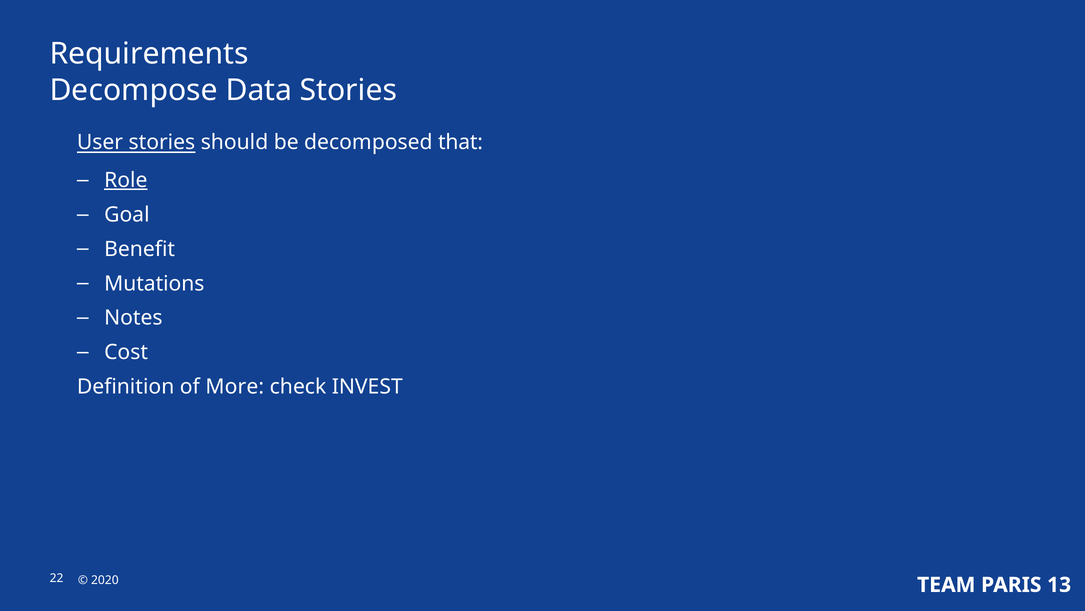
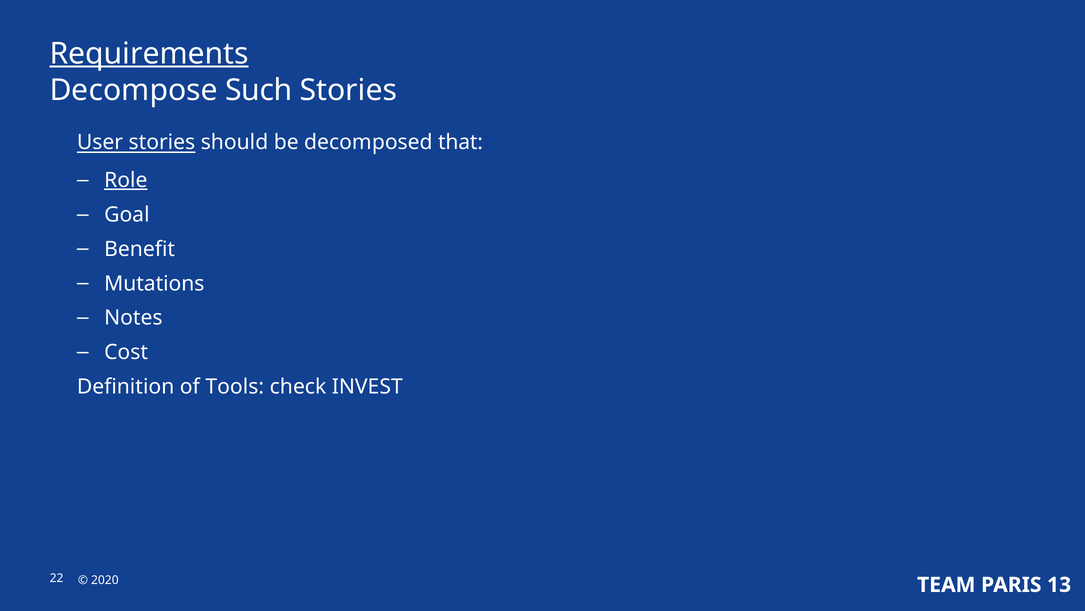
Requirements underline: none -> present (149, 54)
Data: Data -> Such (259, 90)
More: More -> Tools (235, 386)
